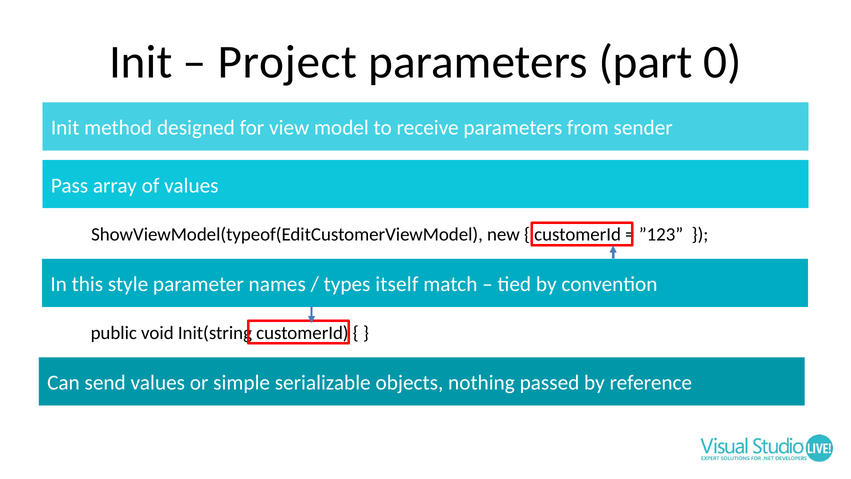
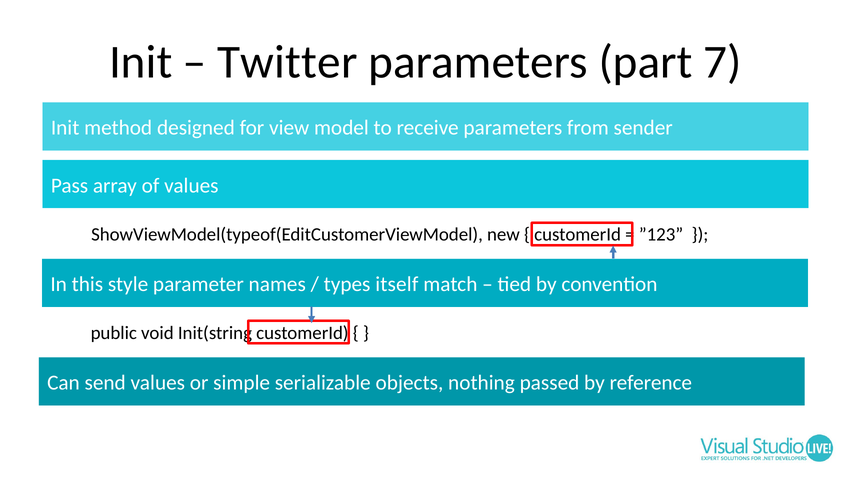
Project: Project -> Twitter (287, 62)
0: 0 -> 7 (722, 62)
